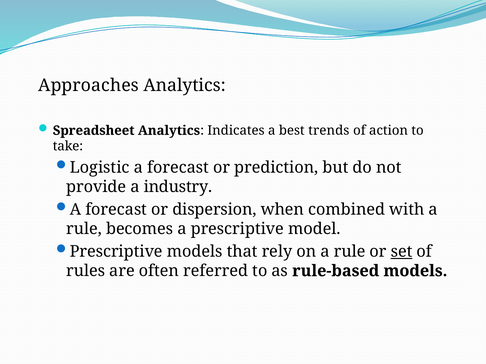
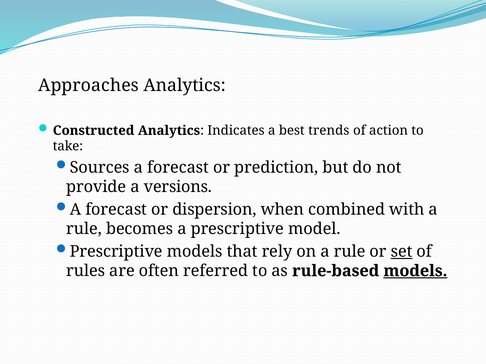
Spreadsheet: Spreadsheet -> Constructed (94, 131)
Logistic: Logistic -> Sources (100, 168)
industry: industry -> versions (178, 187)
models underline: none -> present (415, 271)
